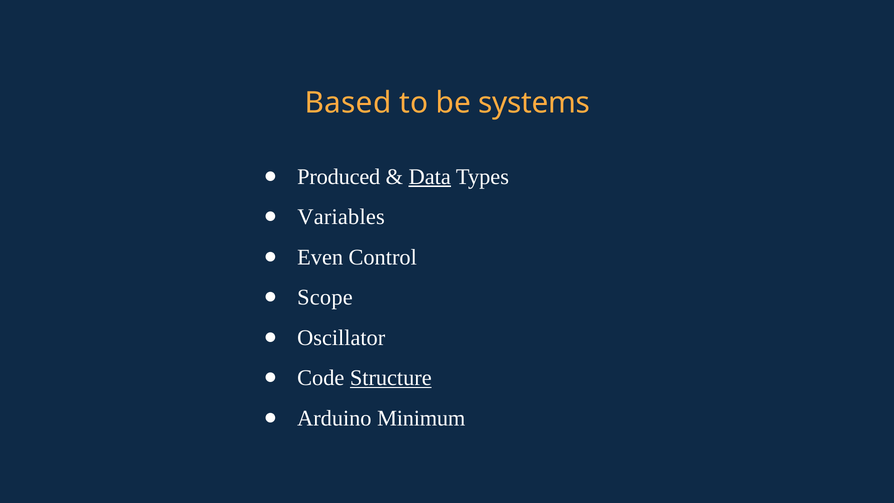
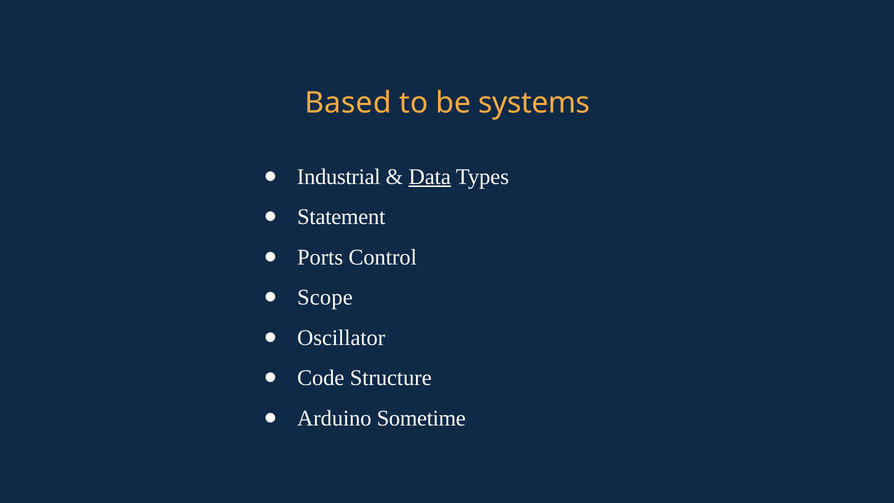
Produced: Produced -> Industrial (339, 177)
Variables: Variables -> Statement (341, 217)
Even: Even -> Ports (320, 257)
Structure underline: present -> none (391, 378)
Minimum: Minimum -> Sometime (421, 418)
